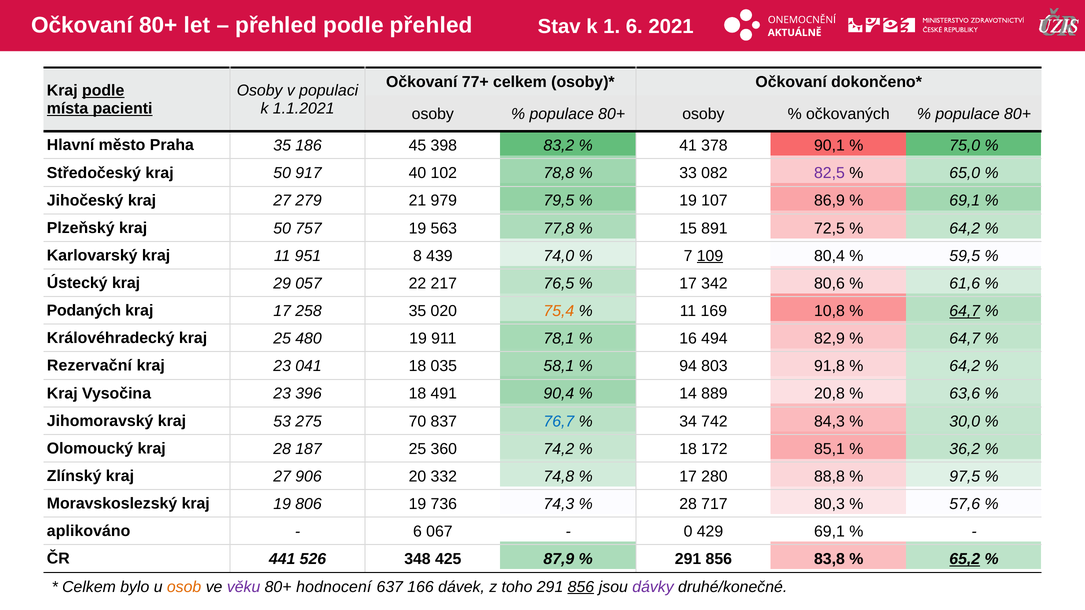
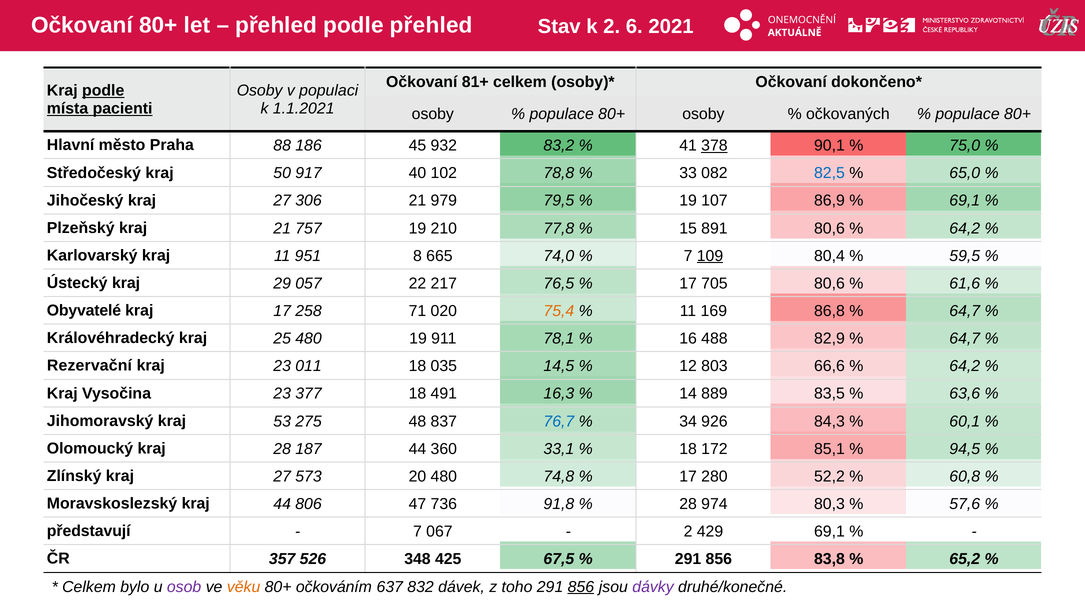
k 1: 1 -> 2 (612, 27)
77+: 77+ -> 81+ (475, 82)
Praha 35: 35 -> 88 (282, 146)
398: 398 -> 932 (444, 146)
378 underline: none -> present (714, 146)
82,5 colour: purple -> blue (829, 173)
279: 279 -> 306 (309, 201)
Plzeňský kraj 50: 50 -> 21 (282, 228)
563: 563 -> 210 (444, 228)
891 72,5: 72,5 -> 80,6 (829, 228)
439: 439 -> 665 (439, 256)
342: 342 -> 705 (714, 284)
Podaných: Podaných -> Obyvatelé (84, 311)
258 35: 35 -> 71 (417, 311)
10,8: 10,8 -> 86,8 (829, 311)
64,7 underline: present -> none (965, 311)
494: 494 -> 488 (714, 339)
041: 041 -> 011 (309, 366)
58,1: 58,1 -> 14,5 (559, 366)
94: 94 -> 12 (688, 366)
91,8: 91,8 -> 66,6 (829, 366)
396: 396 -> 377 (309, 394)
90,4: 90,4 -> 16,3 (559, 394)
20,8: 20,8 -> 83,5 (829, 394)
70: 70 -> 48 (417, 422)
742: 742 -> 926 (714, 422)
30,0: 30,0 -> 60,1 (965, 422)
187 25: 25 -> 44 (417, 449)
74,2: 74,2 -> 33,1 (559, 449)
36,2: 36,2 -> 94,5 (965, 449)
906: 906 -> 573 (309, 477)
20 332: 332 -> 480 (444, 477)
88,8: 88,8 -> 52,2 (829, 477)
97,5: 97,5 -> 60,8 (965, 477)
kraj 19: 19 -> 44 (282, 504)
806 19: 19 -> 47 (417, 504)
74,3: 74,3 -> 91,8 (559, 504)
717: 717 -> 974 (714, 504)
aplikováno: aplikováno -> představují (89, 531)
6: 6 -> 7 (417, 532)
0: 0 -> 2 (688, 532)
441: 441 -> 357 (282, 559)
87,9: 87,9 -> 67,5 (559, 559)
65,2 underline: present -> none (965, 559)
osob colour: orange -> purple (184, 587)
věku colour: purple -> orange (244, 587)
hodnocení: hodnocení -> očkováním (334, 587)
166: 166 -> 832 (421, 587)
